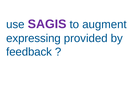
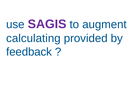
expressing: expressing -> calculating (33, 38)
